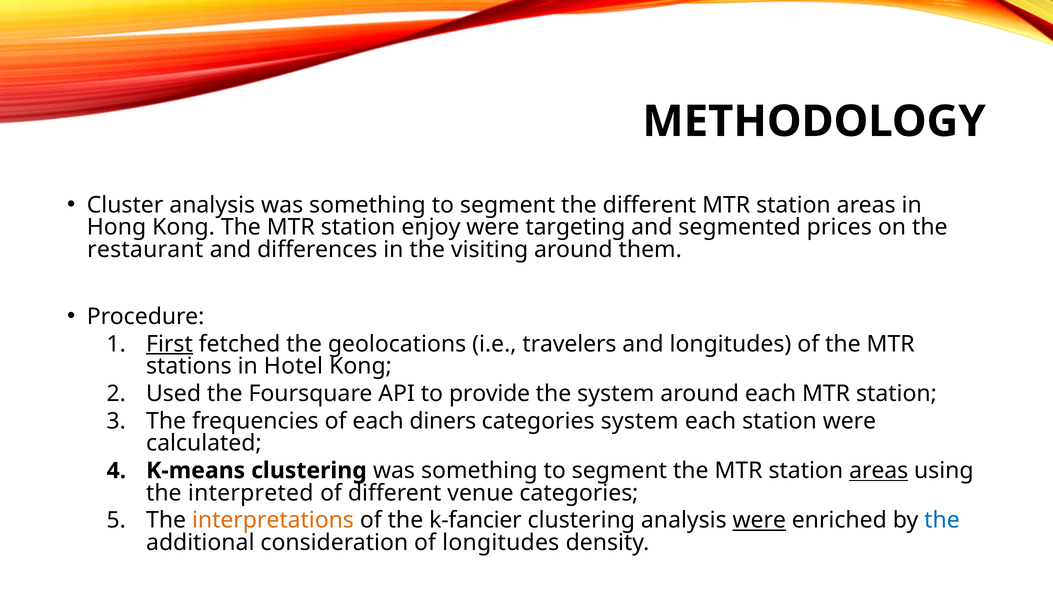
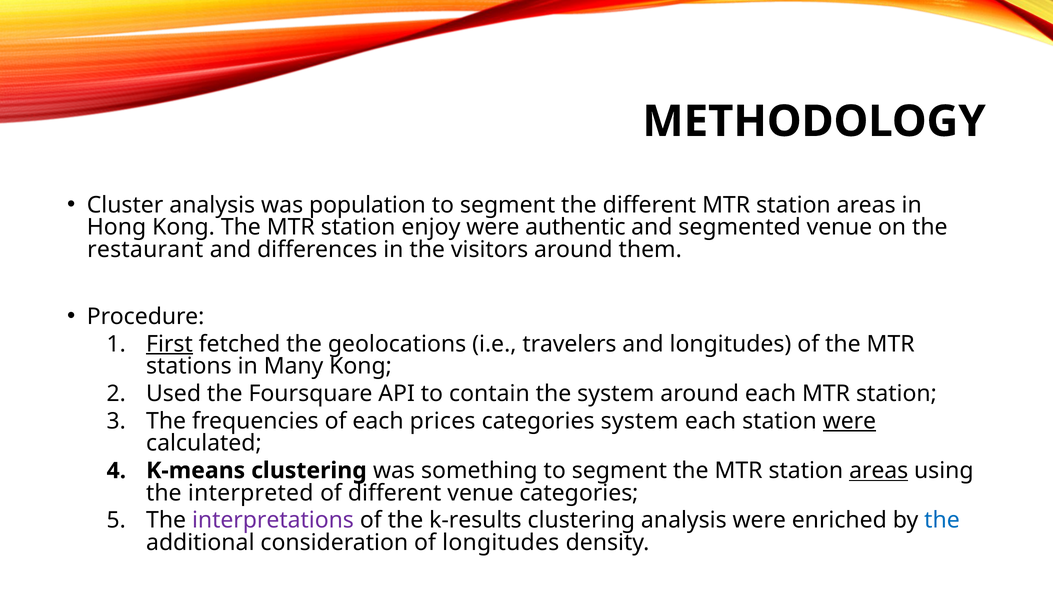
analysis was something: something -> population (367, 205)
targeting: targeting -> authentic (575, 227)
segmented prices: prices -> venue (839, 227)
visiting: visiting -> visitors (490, 250)
Hotel: Hotel -> Many (294, 367)
provide: provide -> contain (489, 394)
diners: diners -> prices (443, 421)
were underline: none -> present (849, 421)
interpretations colour: orange -> purple (273, 520)
k-fancier: k-fancier -> k-results (475, 520)
were underline: present -> none (759, 520)
